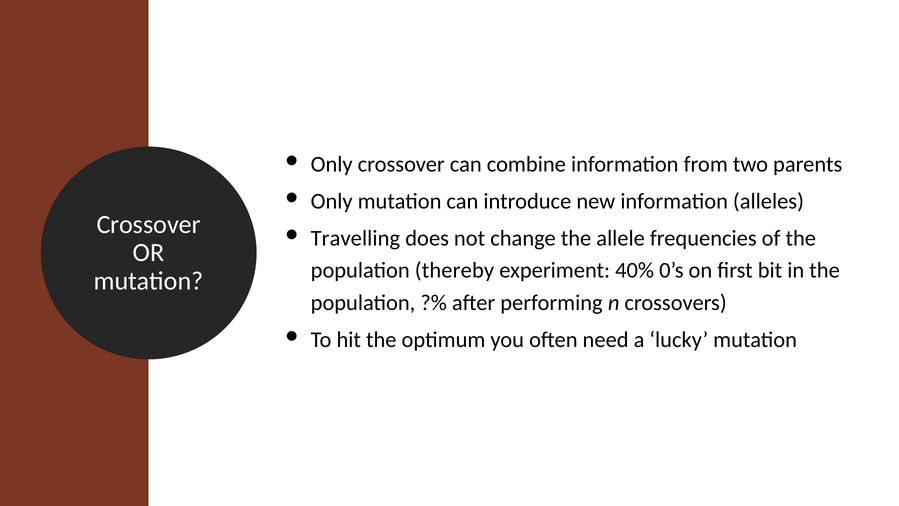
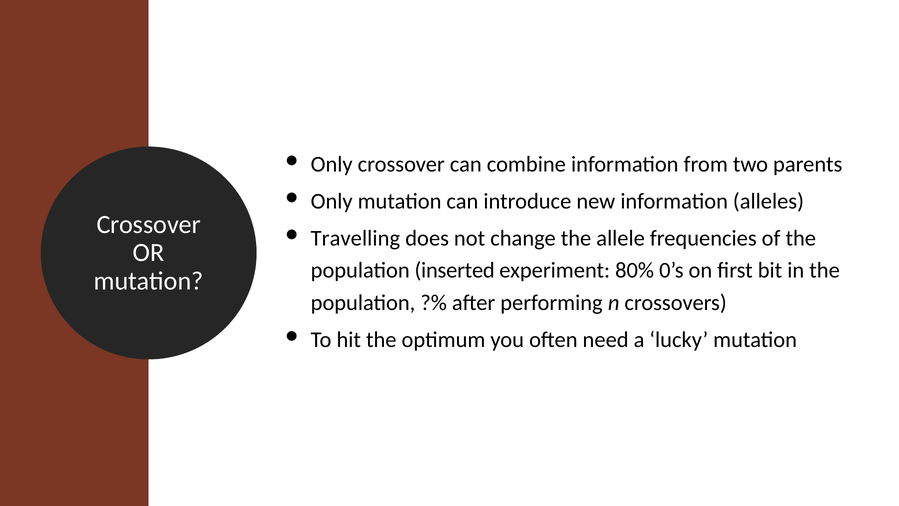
thereby: thereby -> inserted (455, 270)
40%: 40% -> 80% (635, 270)
